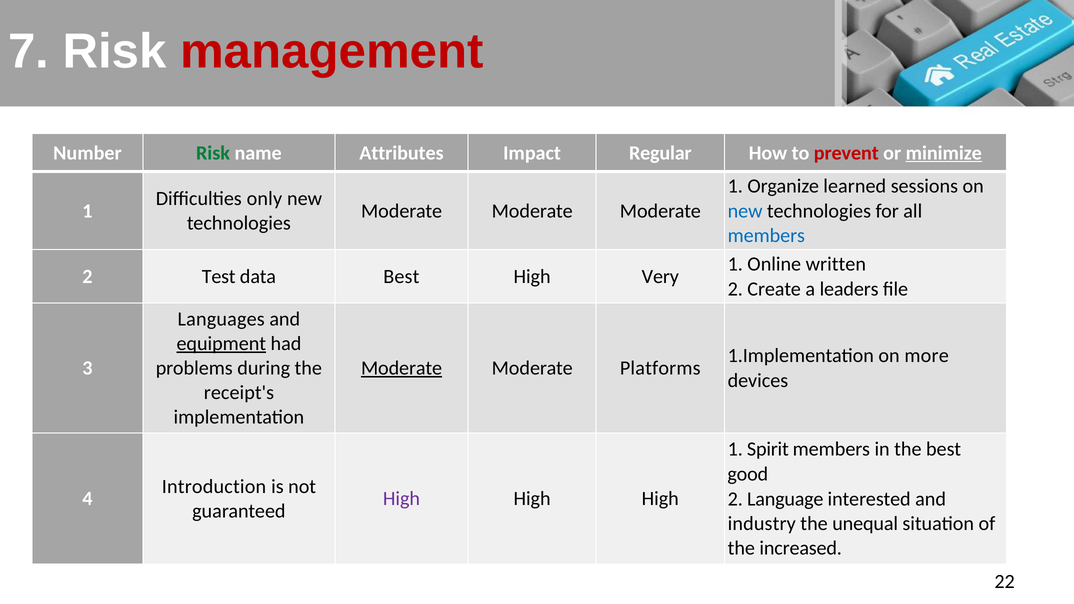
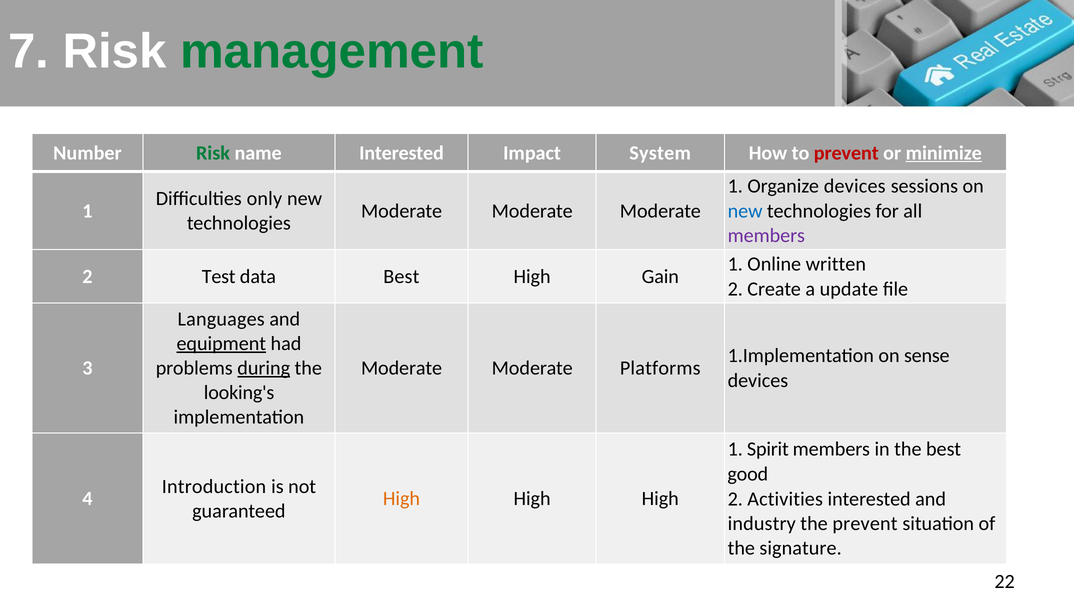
management colour: red -> green (332, 52)
name Attributes: Attributes -> Interested (402, 153)
Regular: Regular -> System (660, 153)
Organize learned: learned -> devices (855, 186)
members colour: blue -> purple (766, 236)
Very: Very -> Gain (660, 277)
leaders: leaders -> update (849, 289)
more: more -> sense (927, 356)
during underline: none -> present (264, 368)
Moderate underline: present -> none (402, 368)
receipt's: receipt's -> looking's (239, 393)
High colour: purple -> orange (401, 499)
Language: Language -> Activities (785, 499)
the unequal: unequal -> prevent (865, 524)
increased: increased -> signature (801, 548)
